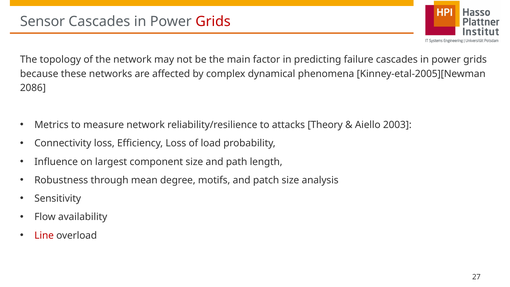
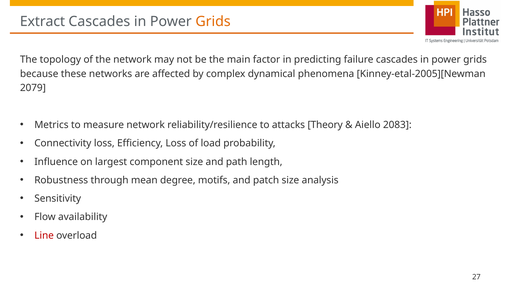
Sensor: Sensor -> Extract (42, 22)
Grids colour: red -> orange (213, 22)
2086: 2086 -> 2079 (33, 88)
2003: 2003 -> 2083 (397, 125)
